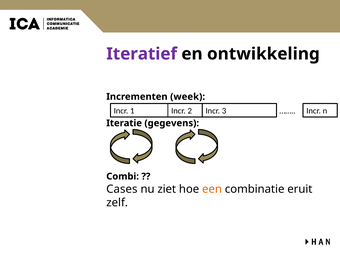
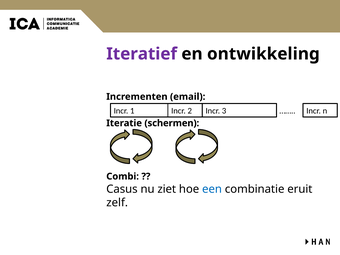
week: week -> email (188, 97)
gegevens: gegevens -> schermen (172, 123)
Cases: Cases -> Casus (122, 189)
een colour: orange -> blue (212, 189)
